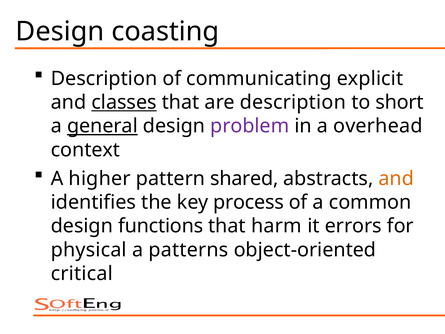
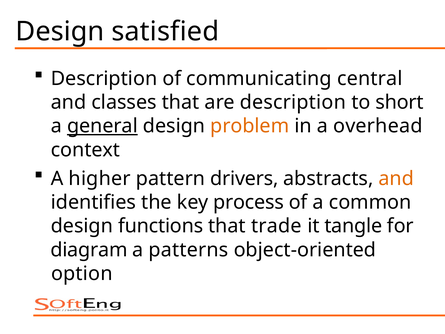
coasting: coasting -> satisfied (165, 32)
explicit: explicit -> central (370, 79)
classes underline: present -> none (124, 102)
problem colour: purple -> orange (250, 126)
shared: shared -> drivers (244, 178)
harm: harm -> trade (276, 226)
errors: errors -> tangle (353, 226)
physical: physical -> diagram (89, 250)
critical: critical -> option (82, 273)
